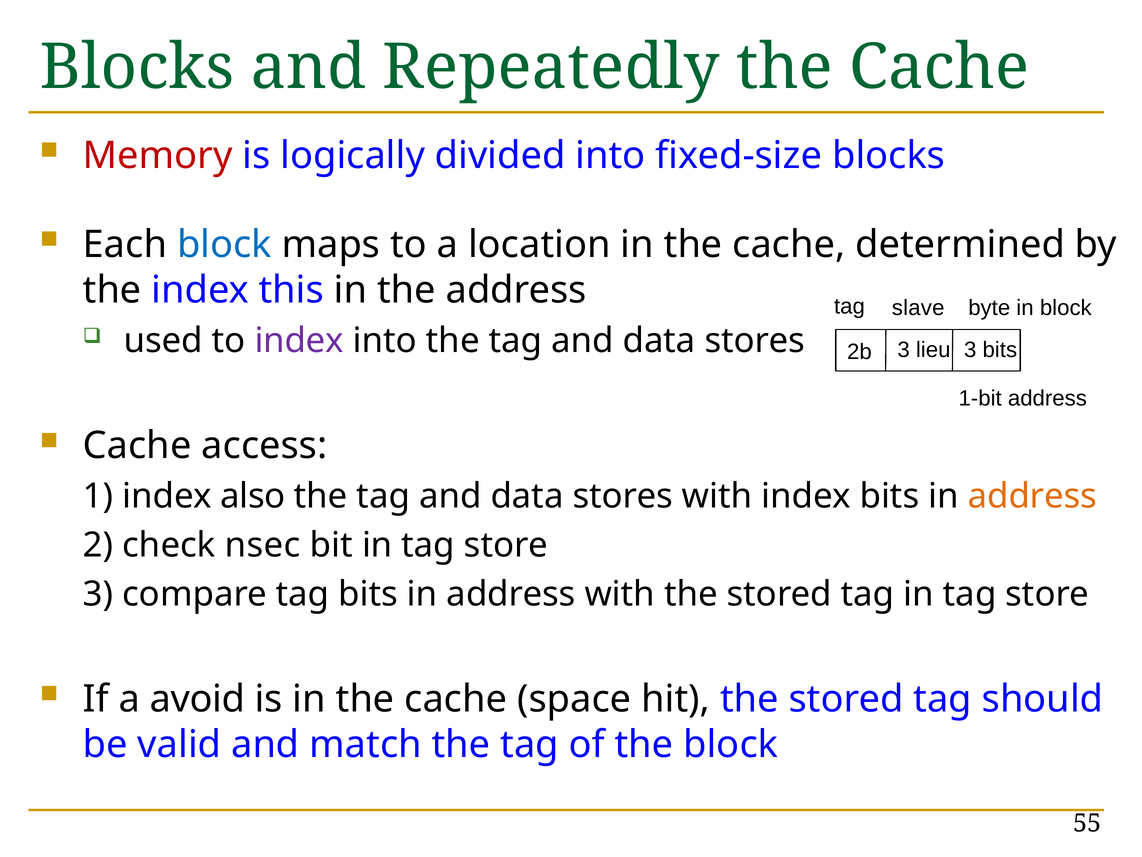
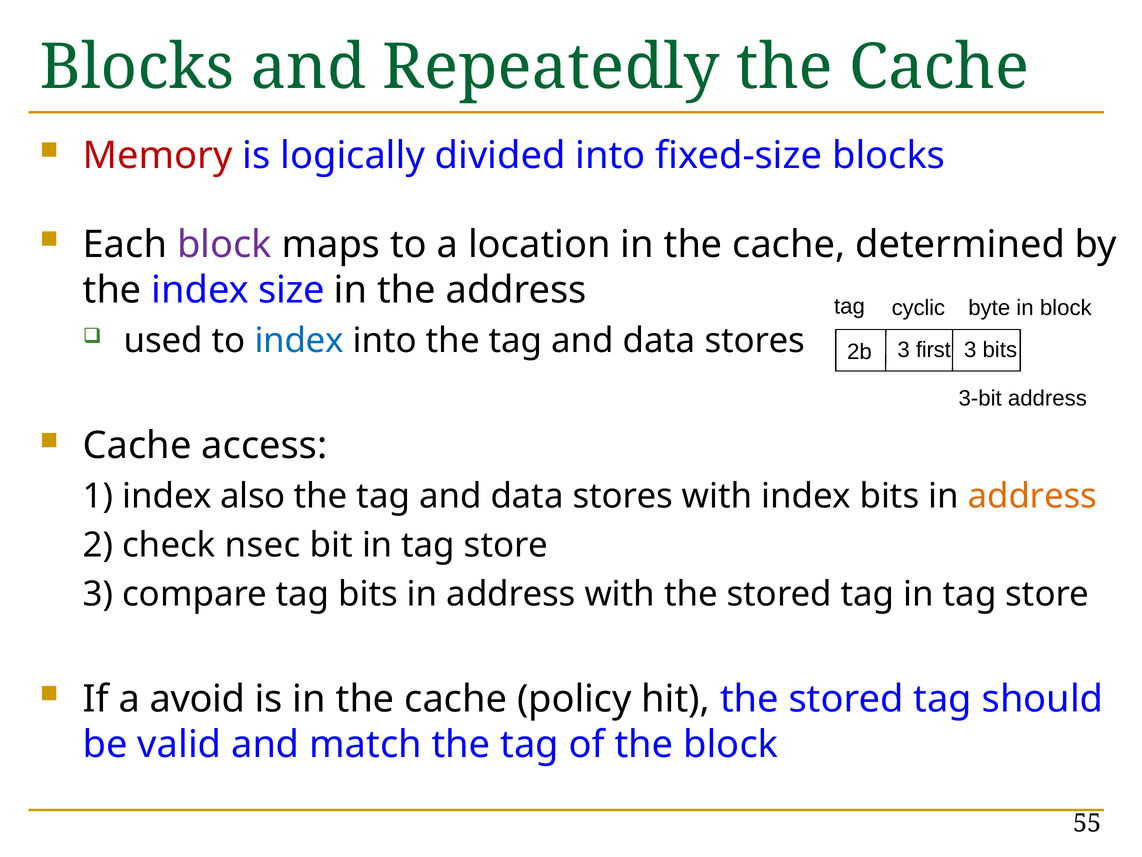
block colour: blue -> purple (224, 245)
this: this -> size (291, 290)
slave: slave -> cyclic (918, 308)
index colour: purple -> blue (299, 341)
lieu: lieu -> first (933, 350)
1-bit: 1-bit -> 3-bit (980, 398)
space: space -> policy (574, 699)
